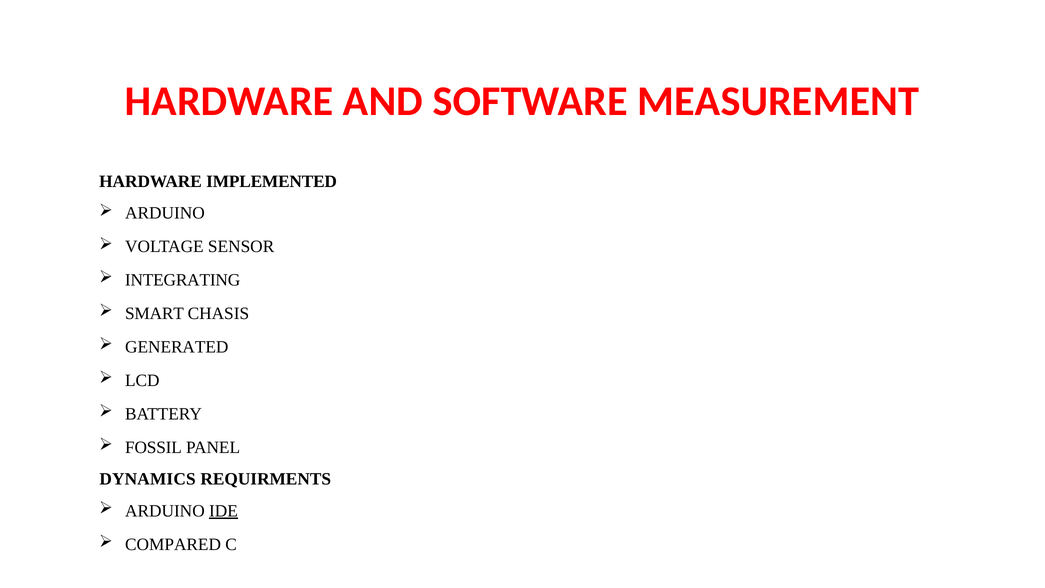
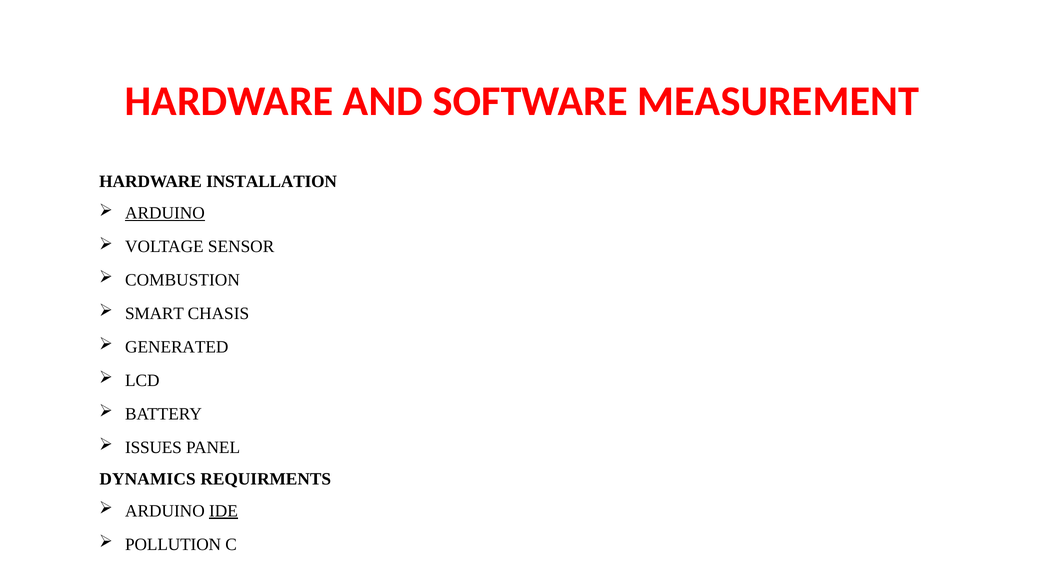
IMPLEMENTED: IMPLEMENTED -> INSTALLATION (272, 182)
ARDUINO underline: none -> present (165, 213)
INTEGRATING: INTEGRATING -> COMBUSTION (182, 280)
FOSSIL: FOSSIL -> ISSUES (153, 447)
COMPARED: COMPARED -> POLLUTION (173, 544)
